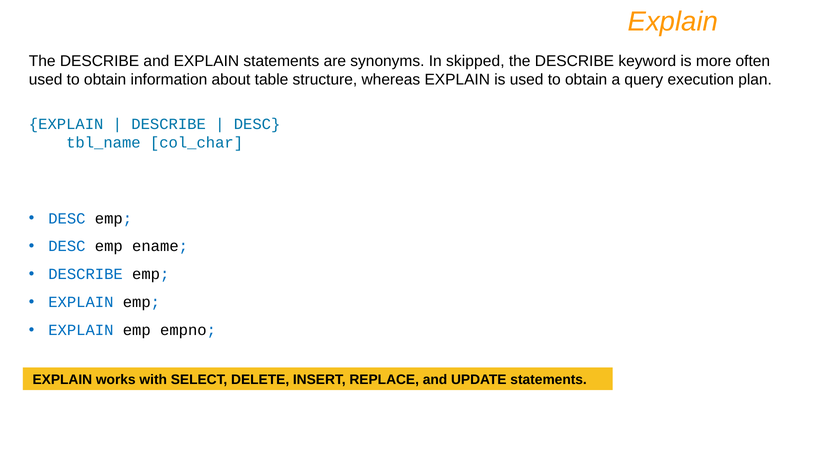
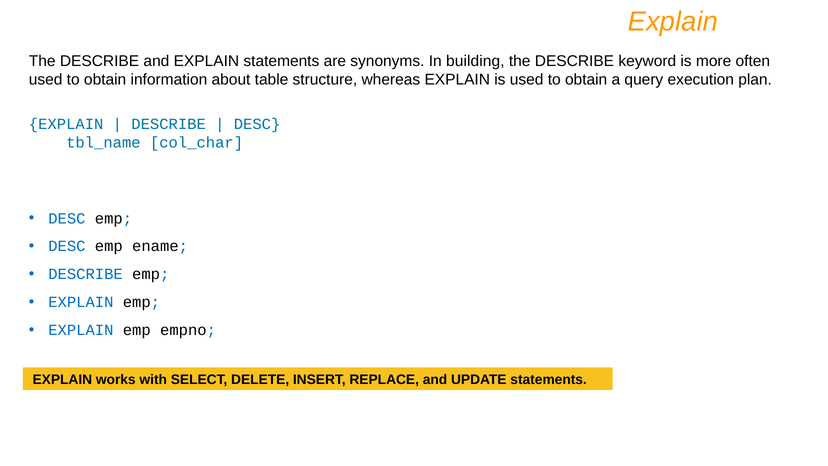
skipped: skipped -> building (475, 61)
